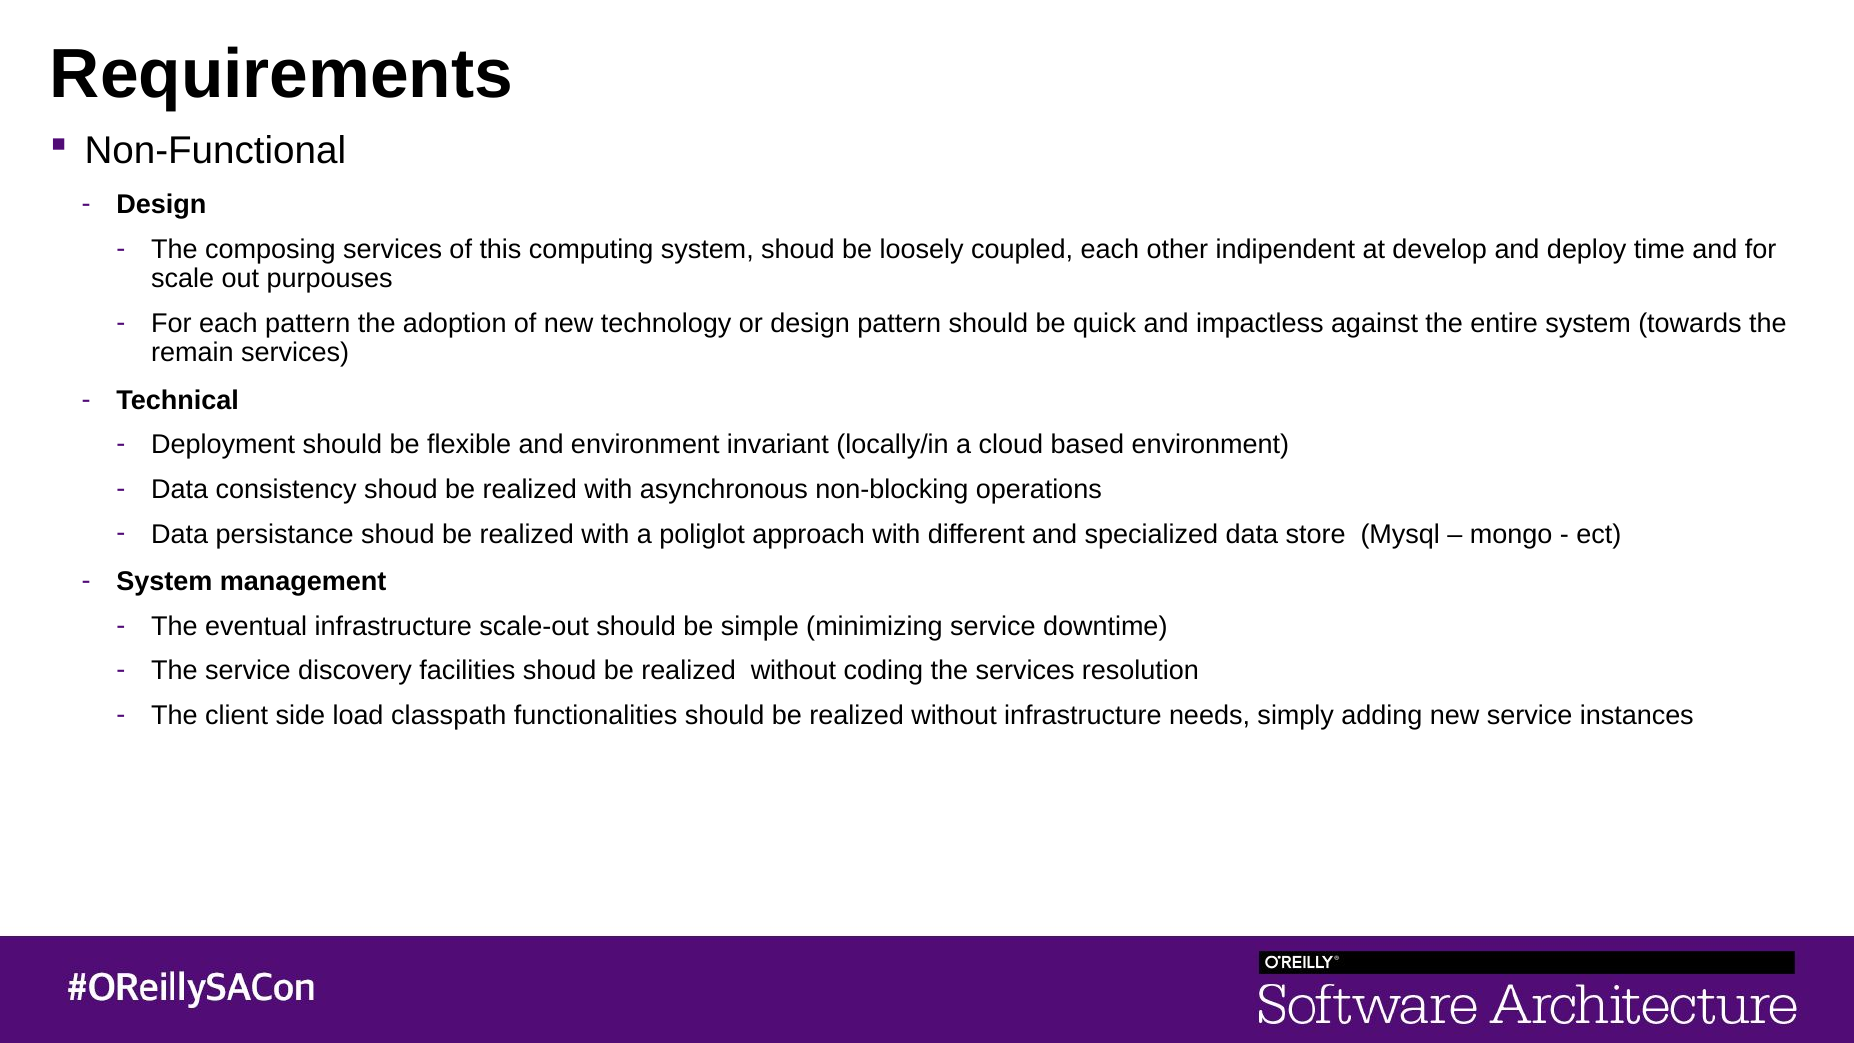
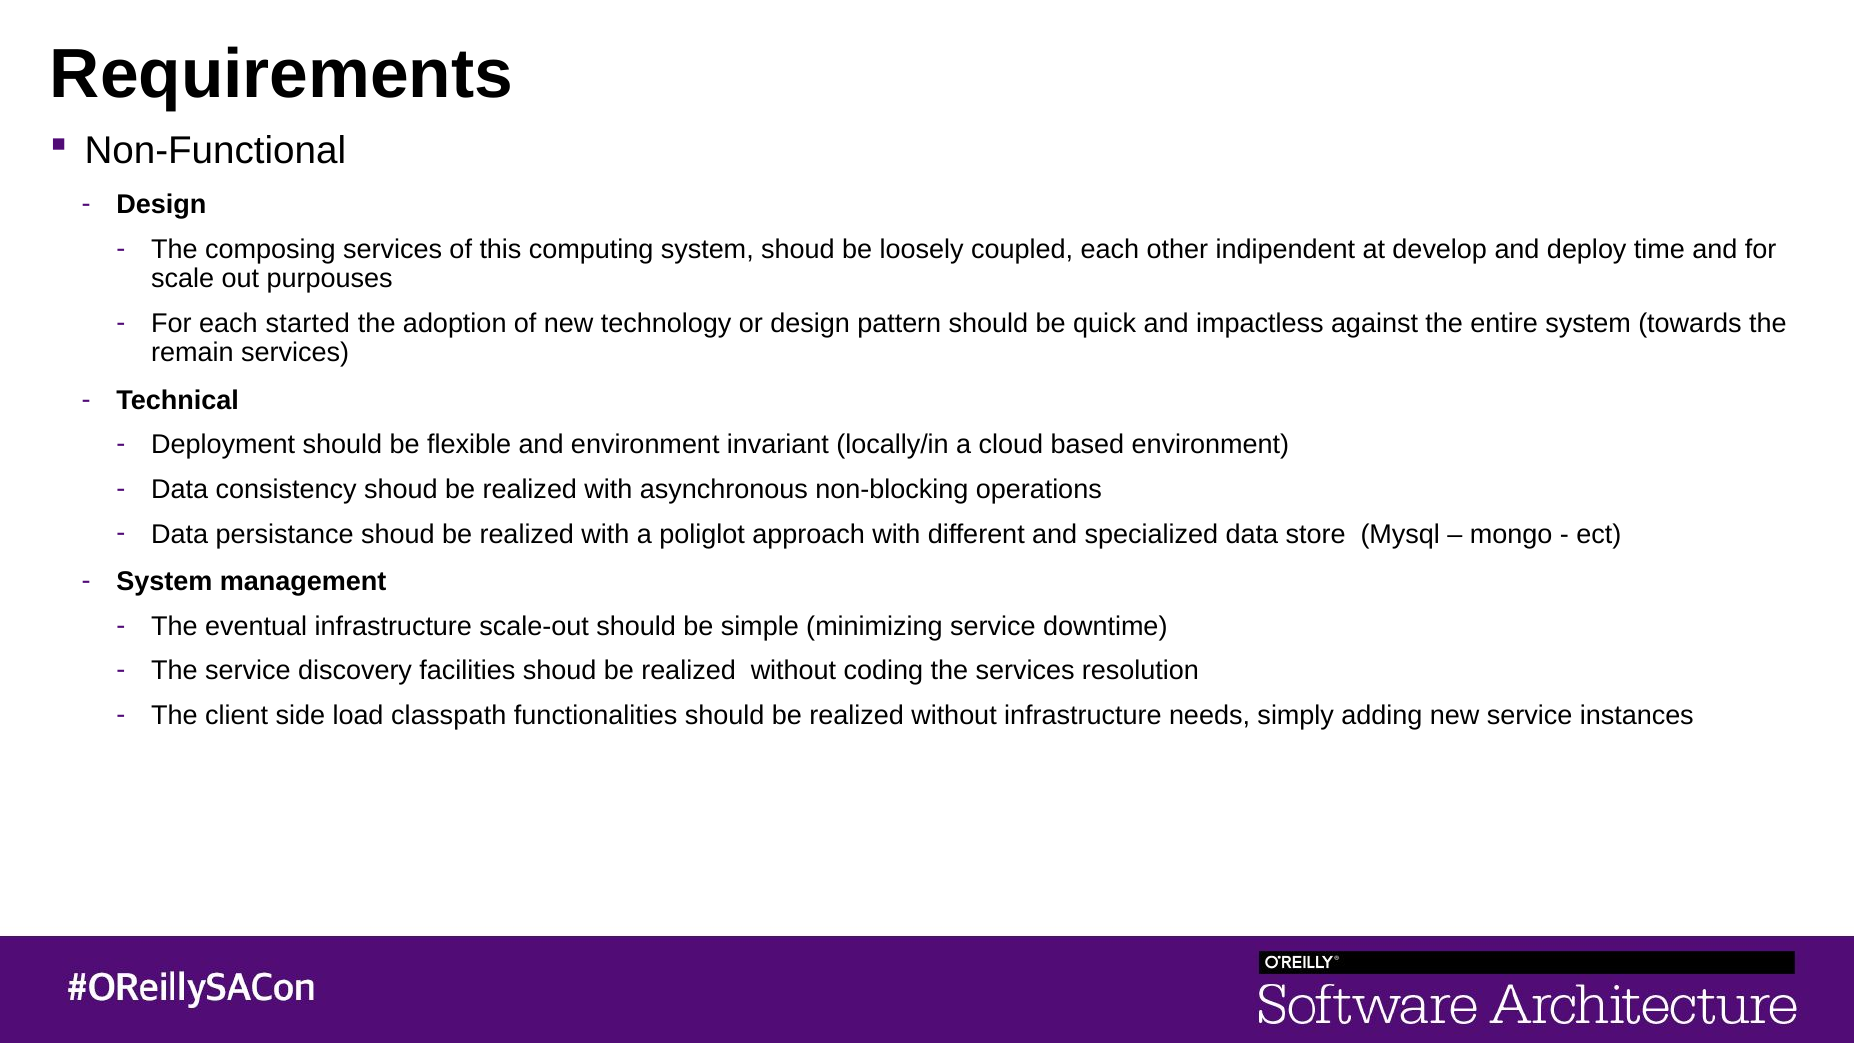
each pattern: pattern -> started (308, 323)
